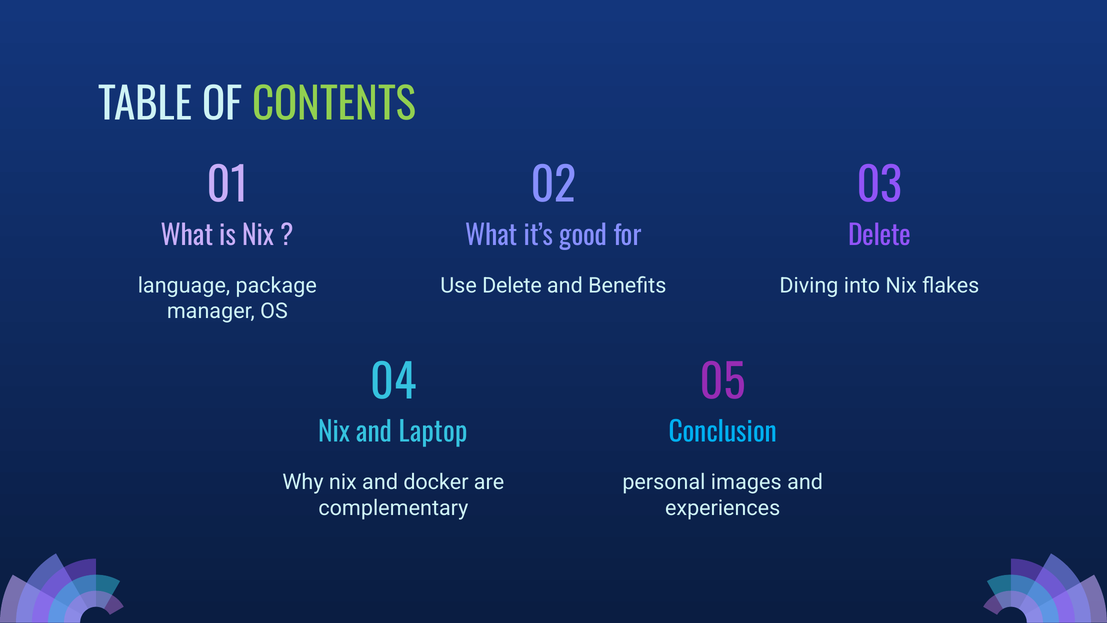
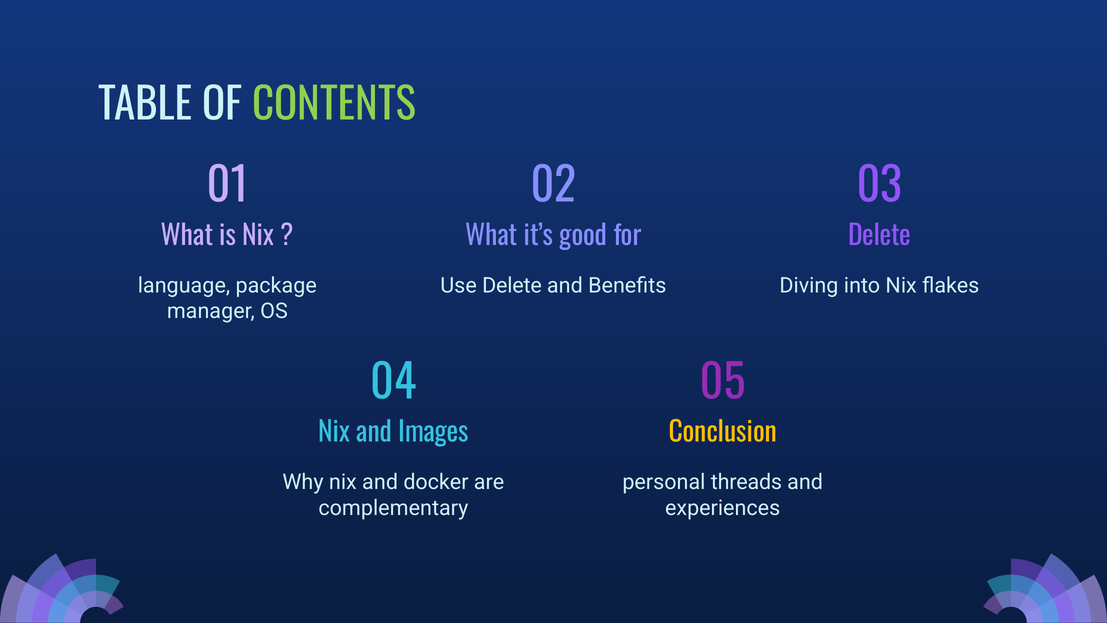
Laptop: Laptop -> Images (433, 432)
Conclusion colour: light blue -> yellow (723, 432)
images: images -> threads (746, 482)
